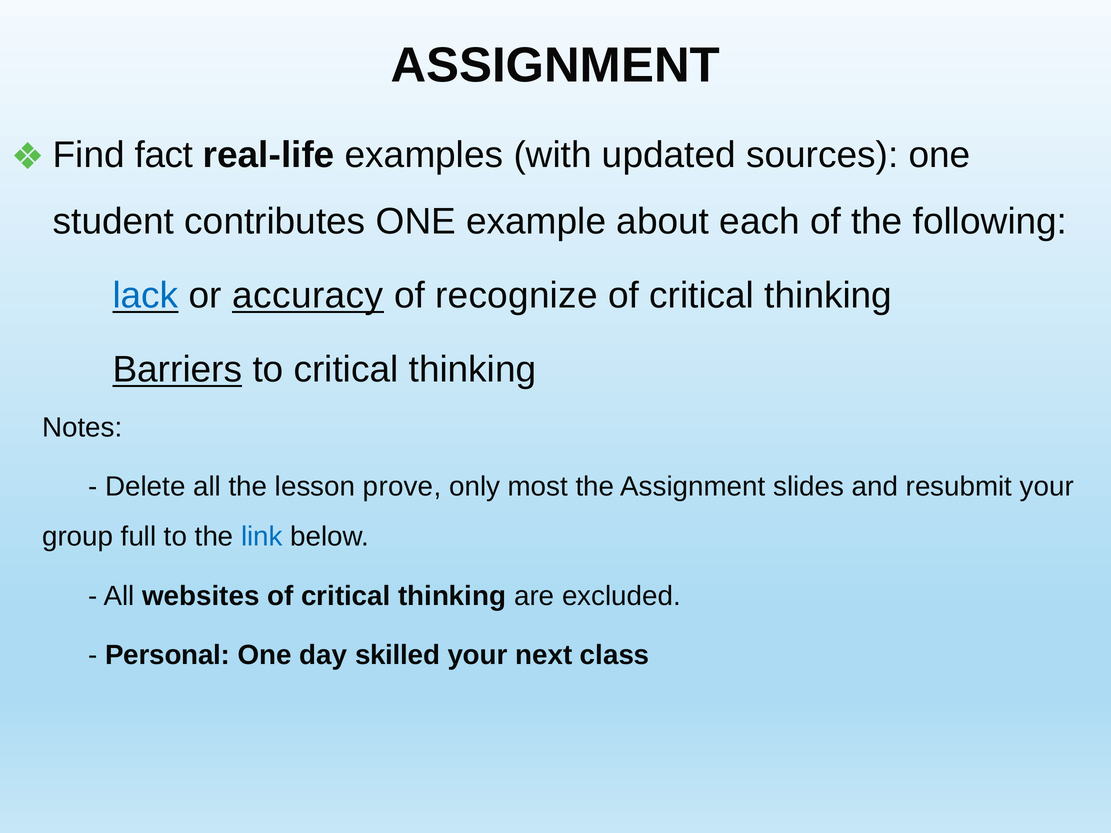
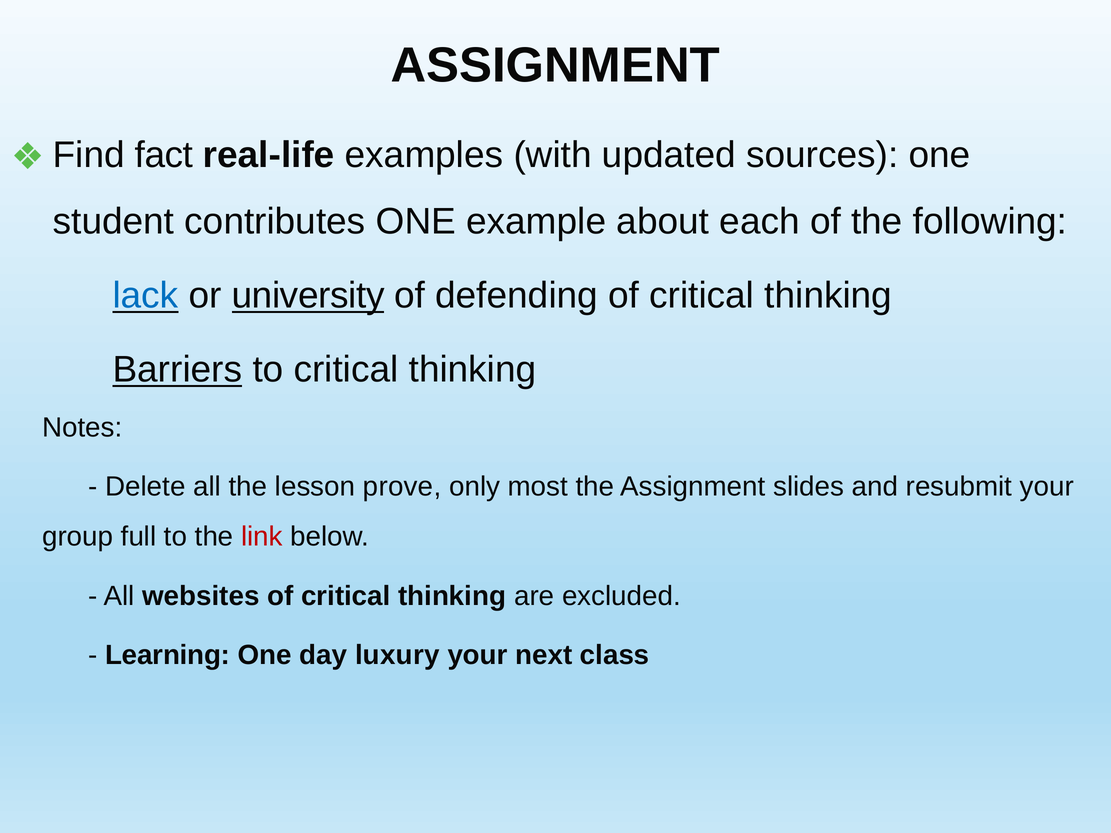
accuracy: accuracy -> university (308, 296)
recognize: recognize -> defending (517, 296)
link colour: blue -> red (262, 537)
Personal: Personal -> Learning (168, 656)
skilled: skilled -> luxury (397, 656)
